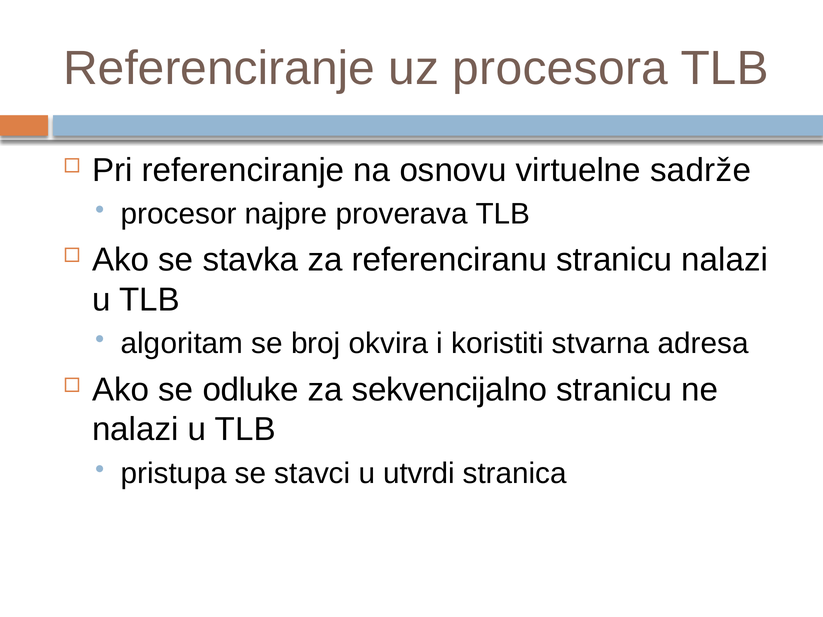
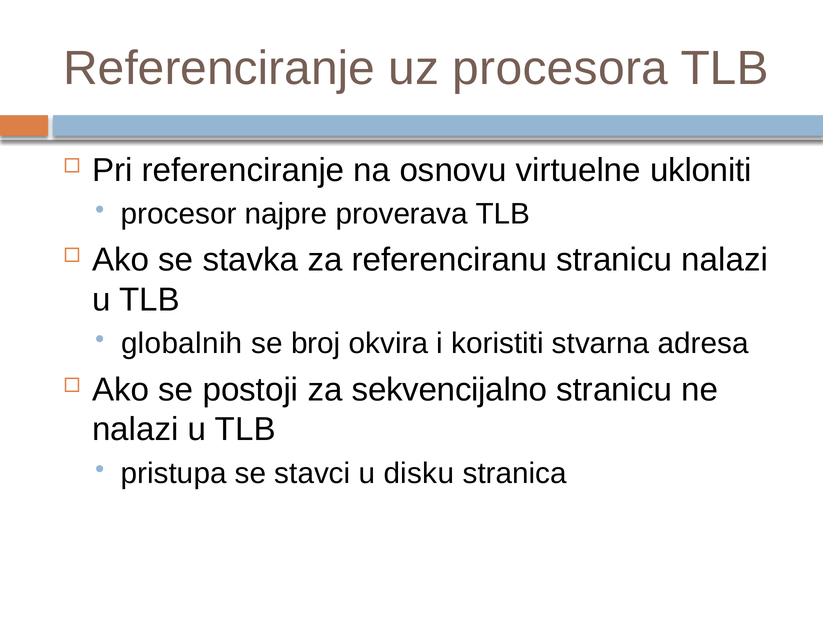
sadrže: sadrže -> ukloniti (701, 170)
algoritam: algoritam -> globalnih (182, 344)
odluke: odluke -> postoji (250, 390)
utvrdi: utvrdi -> disku (419, 473)
